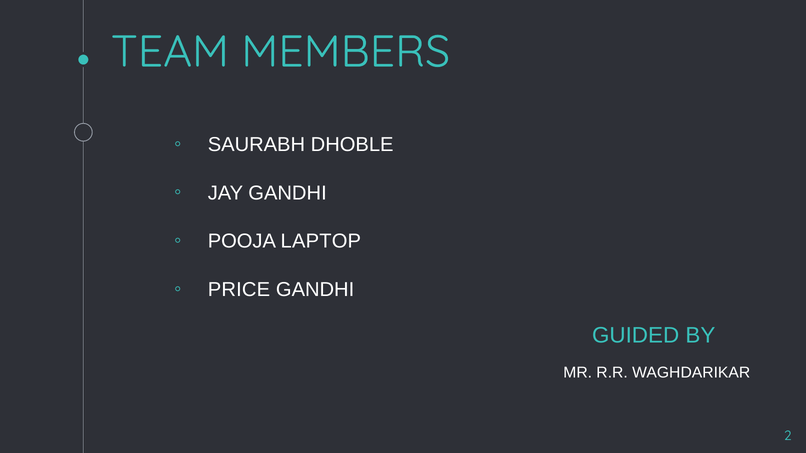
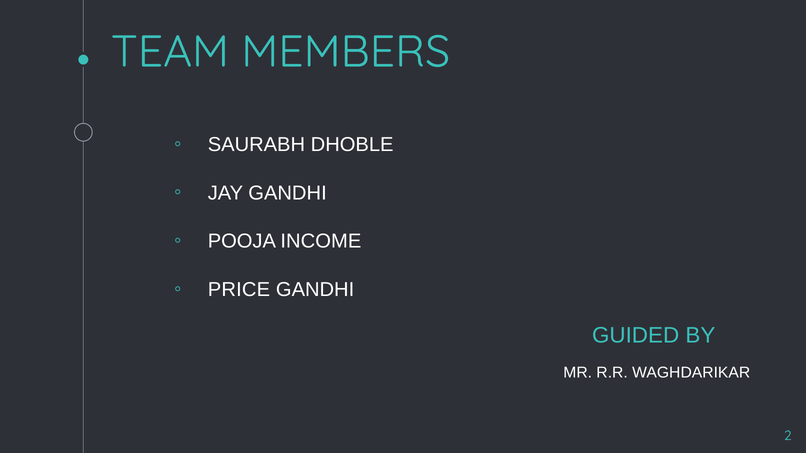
LAPTOP: LAPTOP -> INCOME (321, 241)
